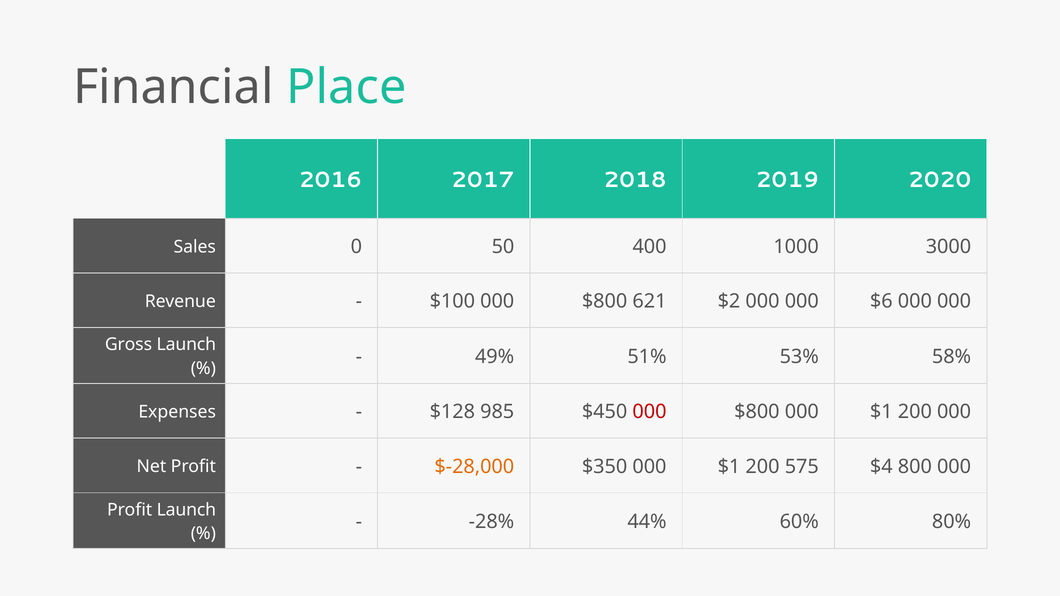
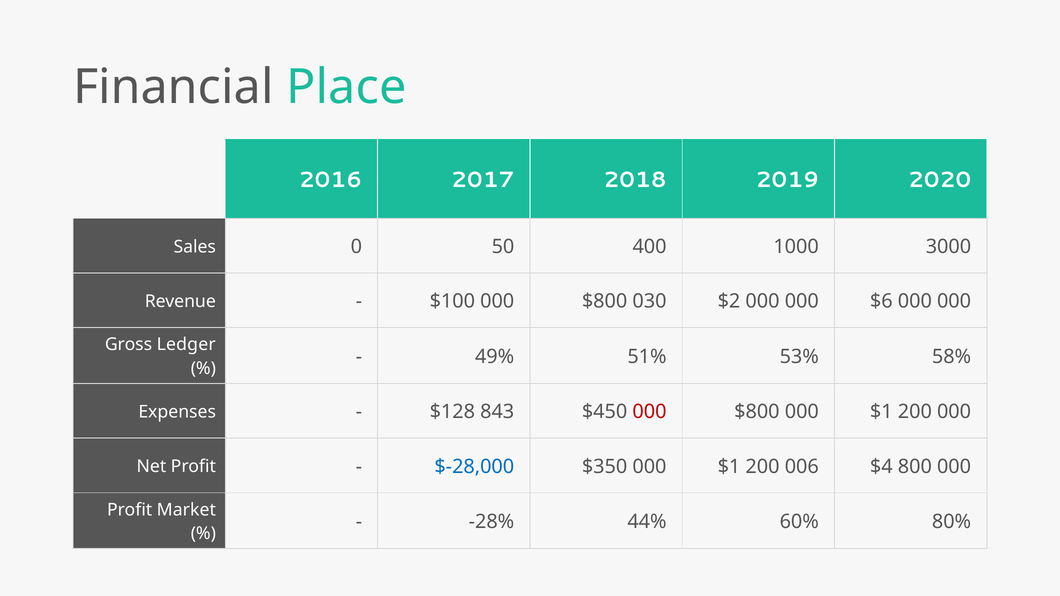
621: 621 -> 030 (650, 302)
Gross Launch: Launch -> Ledger (186, 345)
985: 985 -> 843 (497, 412)
$-28,000 colour: orange -> blue (474, 467)
575: 575 -> 006 (802, 467)
Profit Launch: Launch -> Market (186, 510)
